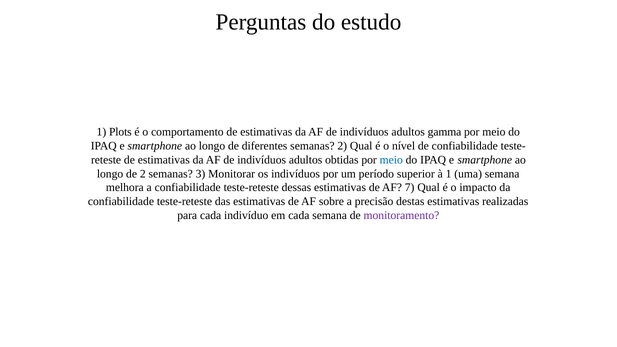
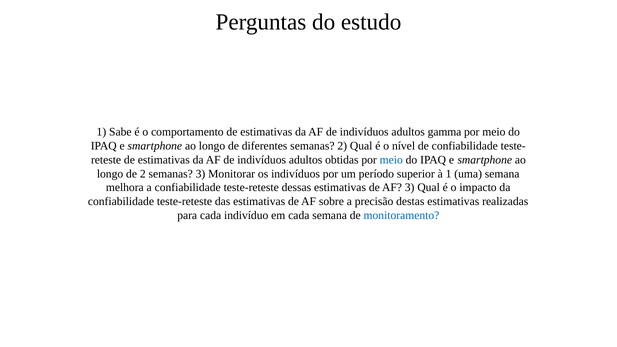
Plots: Plots -> Sabe (120, 132)
AF 7: 7 -> 3 (410, 188)
monitoramento colour: purple -> blue (401, 215)
